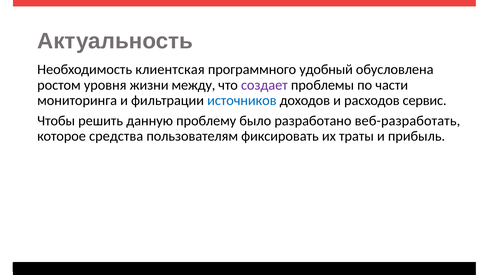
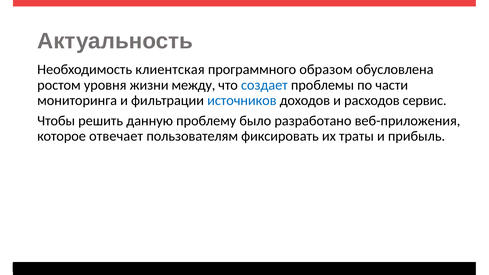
удобный: удобный -> образом (326, 70)
создает colour: purple -> blue (264, 85)
веб-разработать: веб-разработать -> веб-приложения (408, 121)
средства: средства -> отвечает (116, 136)
